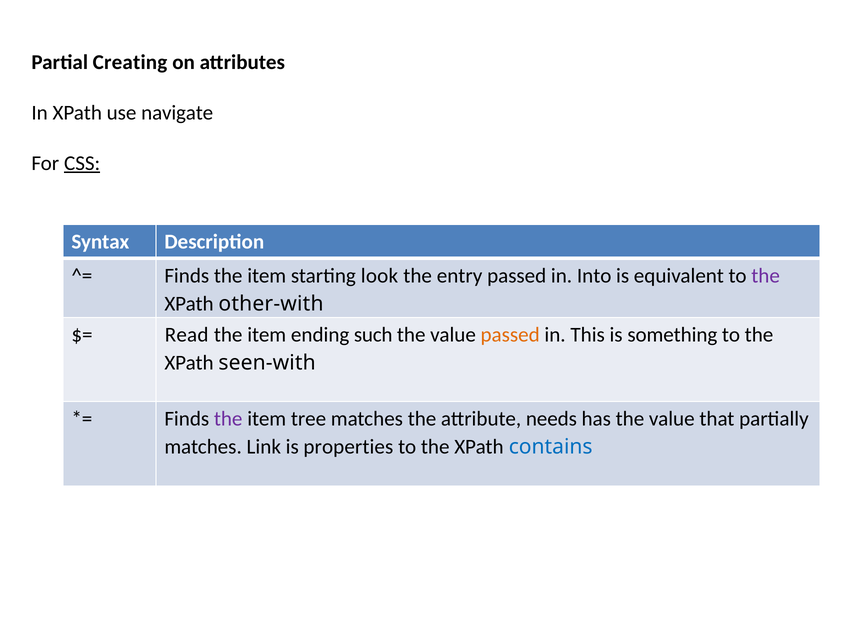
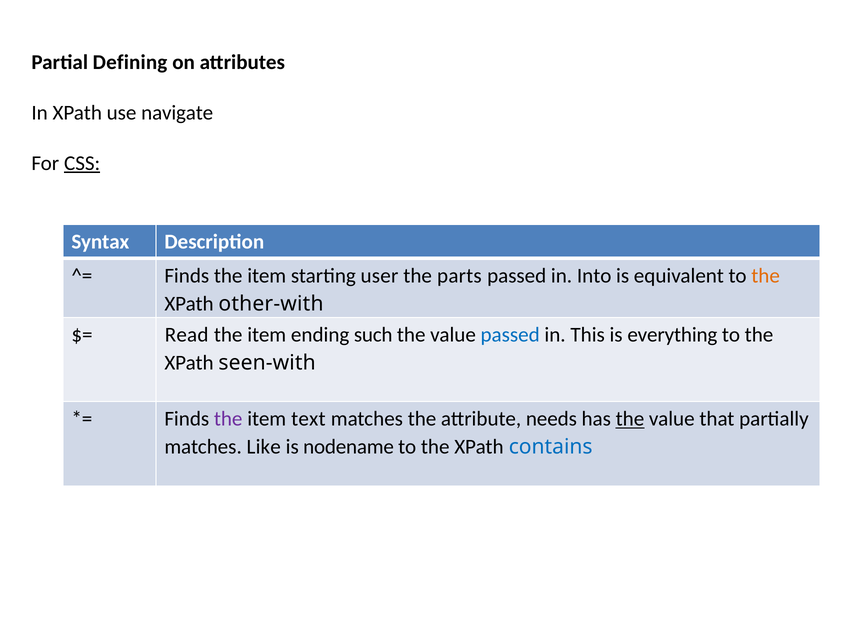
Creating: Creating -> Defining (130, 62)
look: look -> user (379, 276)
entry: entry -> parts (459, 276)
the colour: purple -> orange (766, 276)
passed colour: orange -> blue (510, 335)
something: something -> everything (672, 335)
tree: tree -> text (308, 419)
the underline: none -> present (630, 419)
Link: Link -> Like (264, 447)
properties: properties -> nodename (349, 447)
